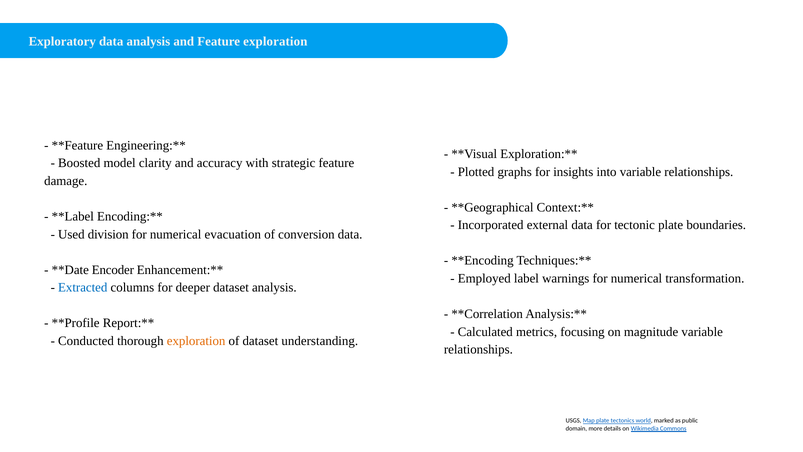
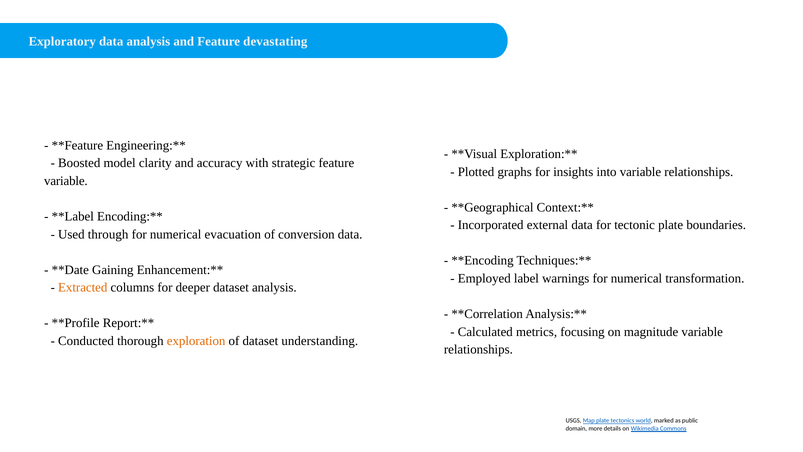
Feature exploration: exploration -> devastating (275, 42)
damage: damage -> variable (66, 181)
division: division -> through (108, 234)
Encoder: Encoder -> Gaining (113, 270)
Extracted colour: blue -> orange (83, 287)
